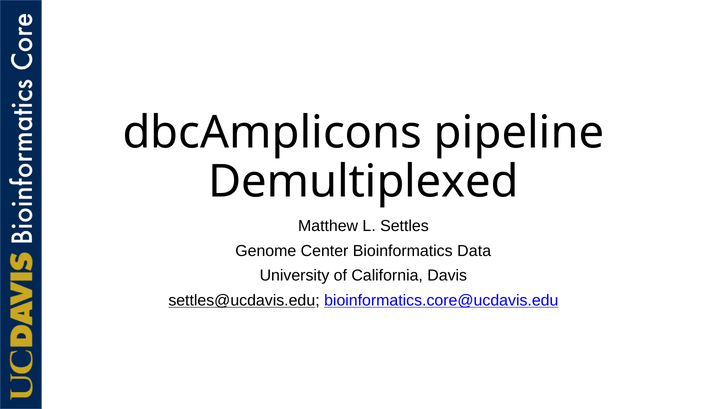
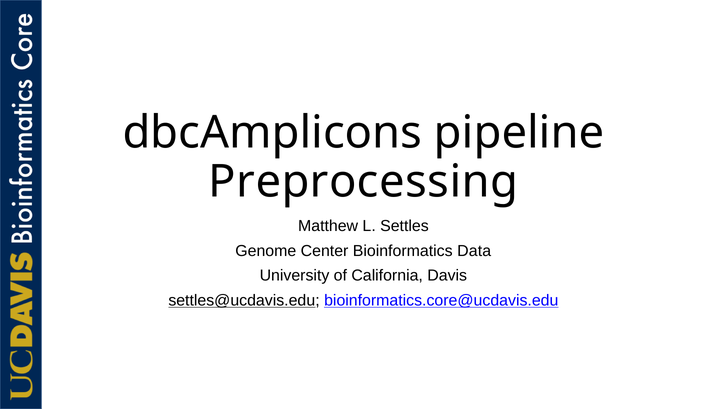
Demultiplexed: Demultiplexed -> Preprocessing (363, 182)
